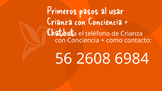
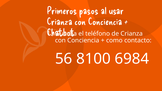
2608: 2608 -> 8100 (93, 59)
